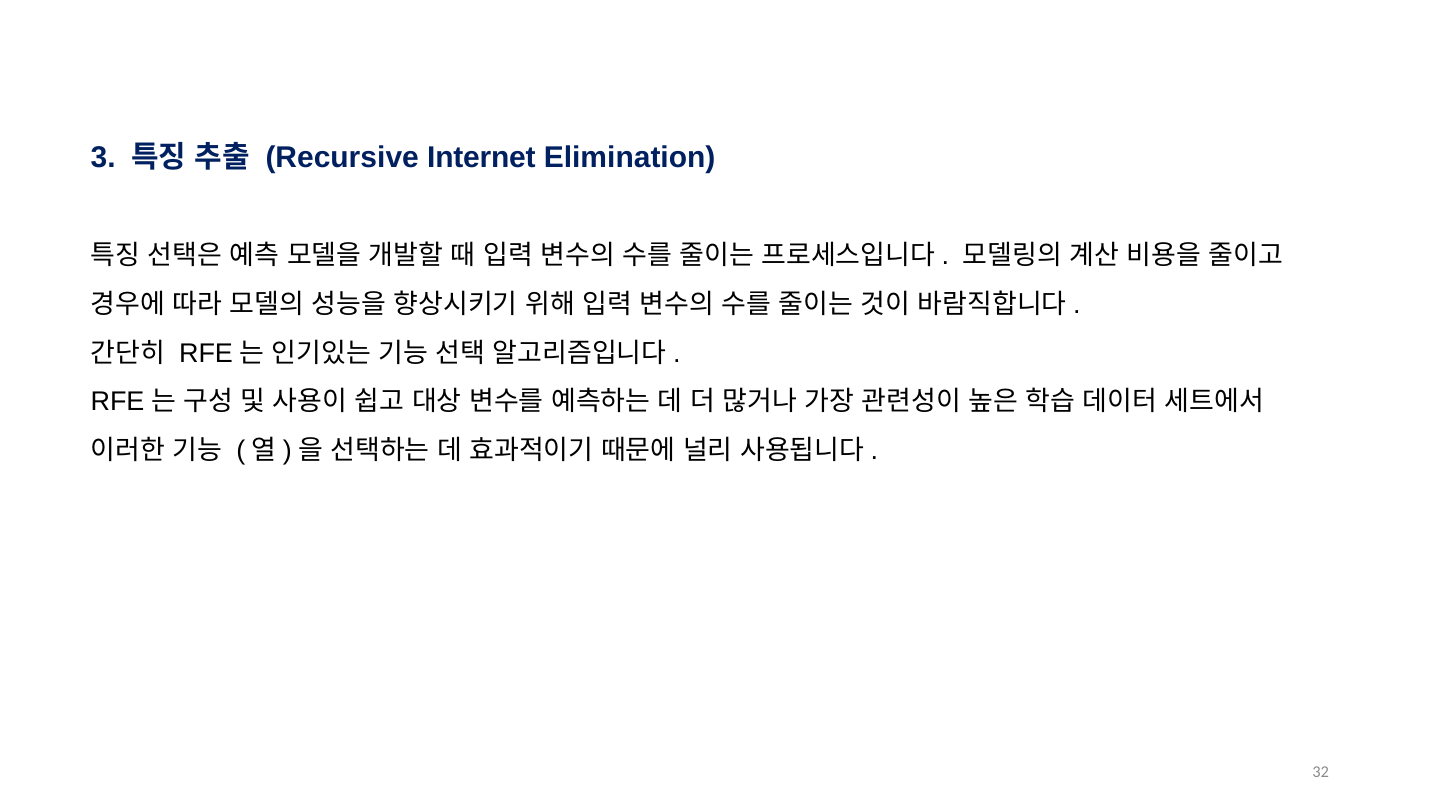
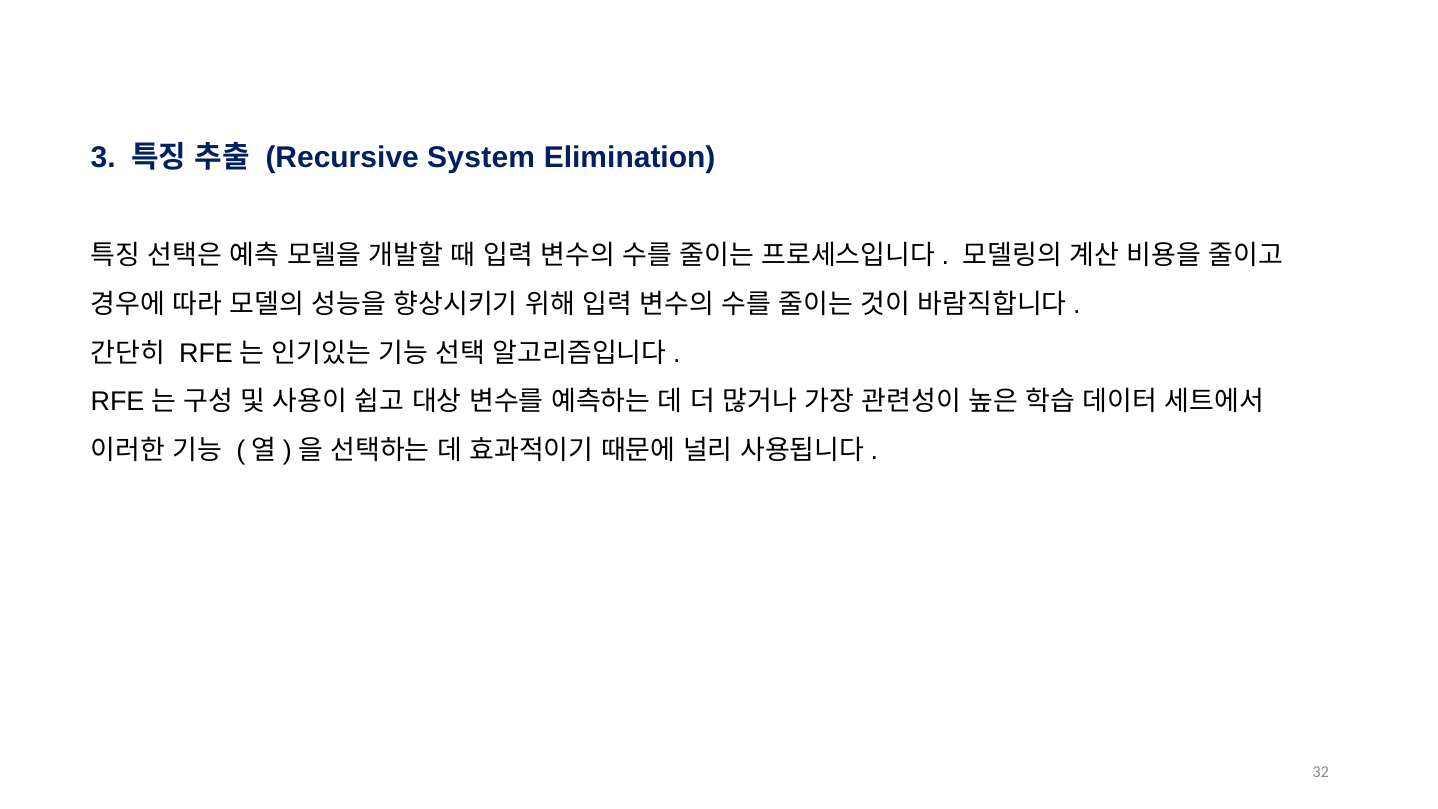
Internet: Internet -> System (481, 157)
